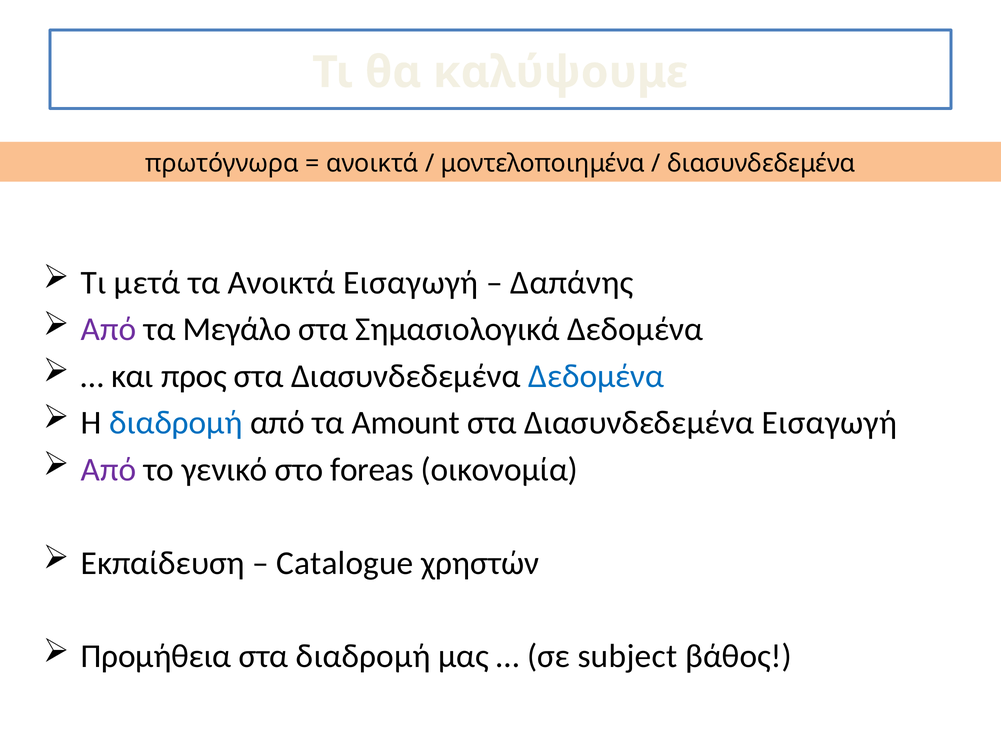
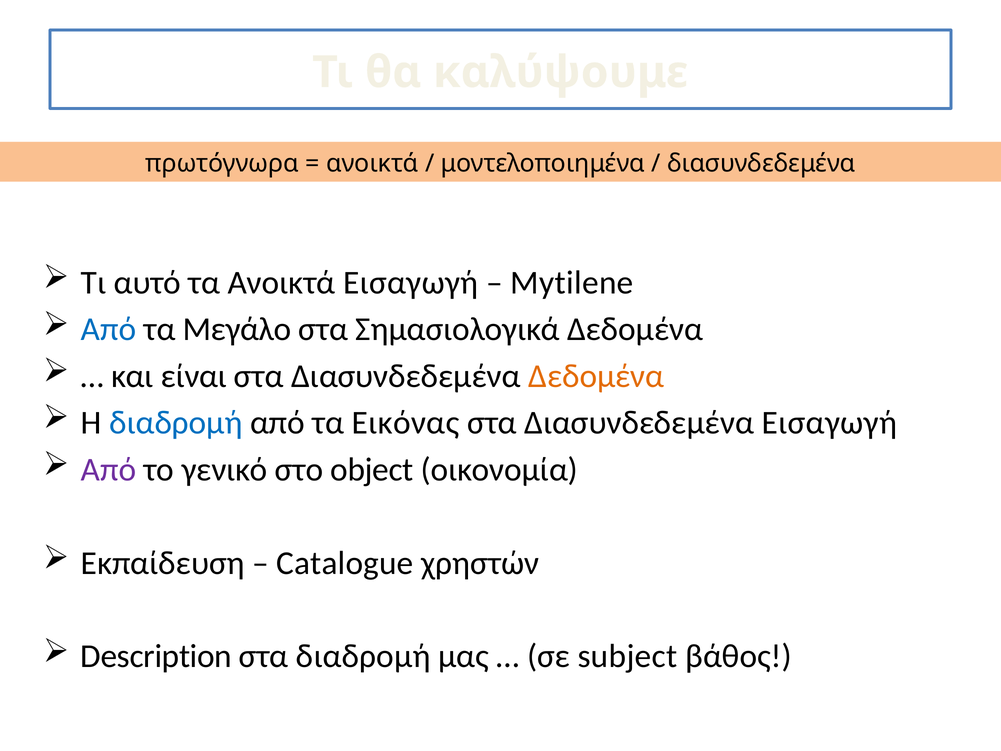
μετά: μετά -> αυτό (147, 283)
Δαπάνης: Δαπάνης -> Mytilene (572, 283)
Από colour: purple -> blue (109, 329)
προς: προς -> είναι (194, 376)
Δεδομένα colour: blue -> orange (596, 376)
Amount: Amount -> Εικόνας (405, 423)
foreas: foreas -> object (372, 469)
Προμήθεια: Προμήθεια -> Description (156, 656)
